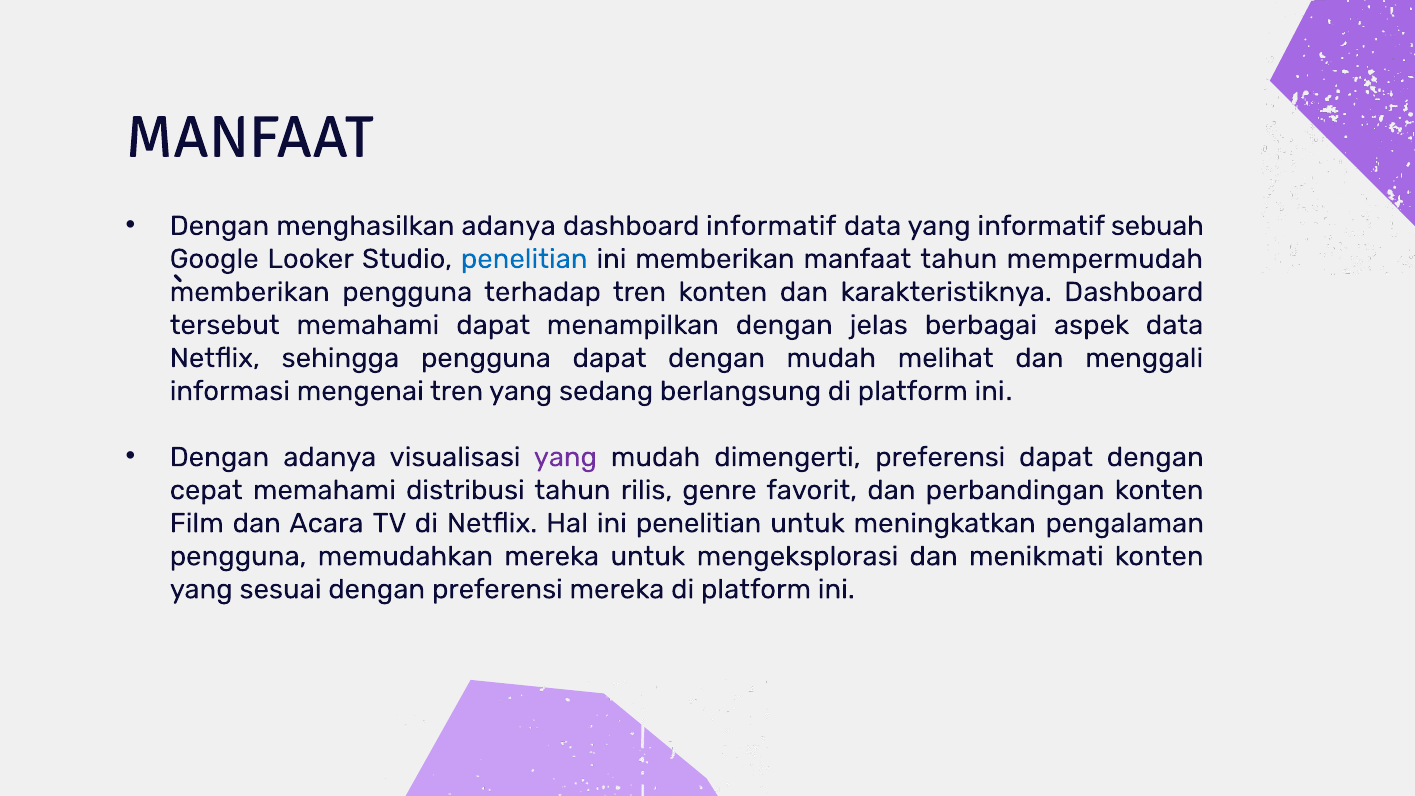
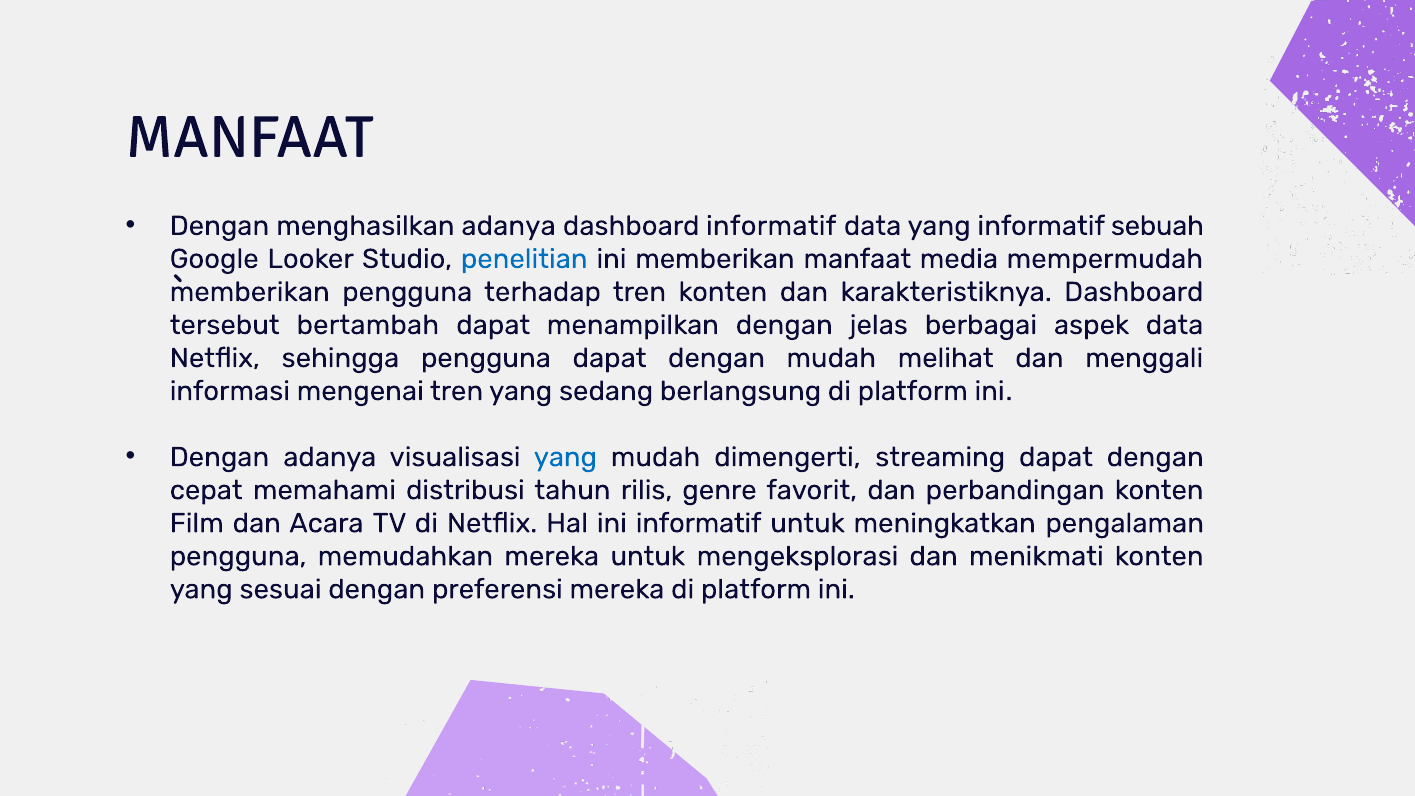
manfaat tahun: tahun -> media (959, 259)
tersebut memahami: memahami -> bertambah (368, 325)
yang colour: purple -> blue (565, 457)
dimengerti preferensi: preferensi -> streaming (940, 457)
ini penelitian: penelitian -> informatif (699, 523)
